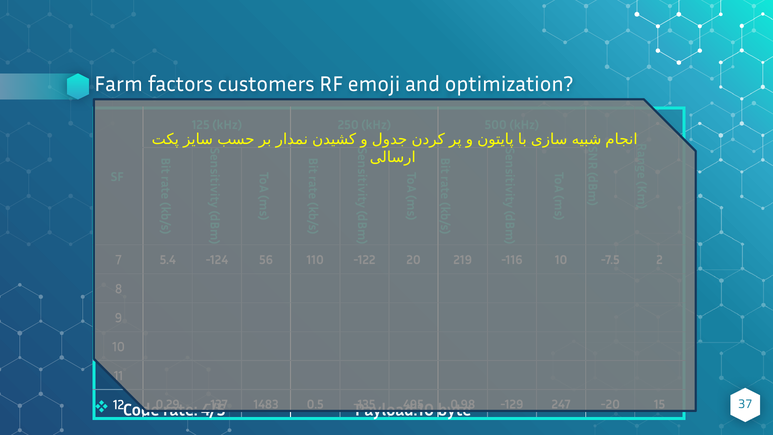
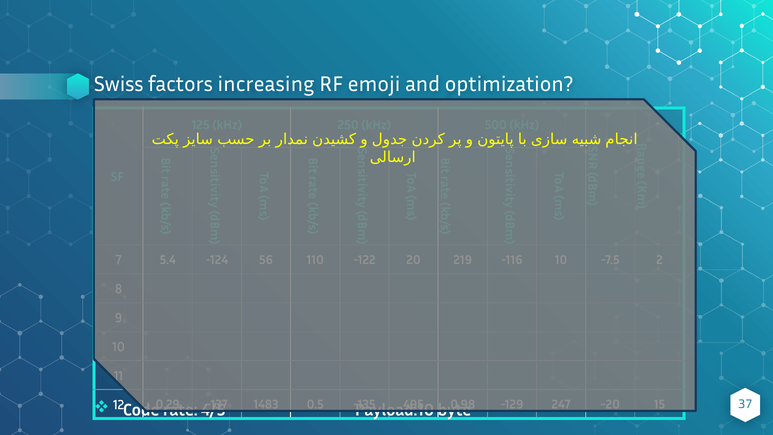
Farm: Farm -> Swiss (119, 84)
customers: customers -> increasing (266, 84)
